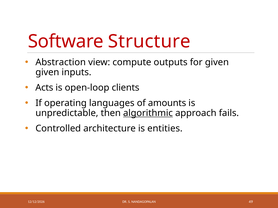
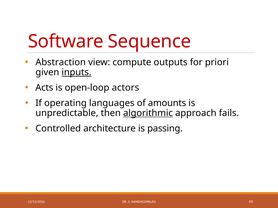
Structure: Structure -> Sequence (149, 42)
for given: given -> priori (217, 62)
inputs underline: none -> present (76, 72)
clients: clients -> actors (125, 88)
entities: entities -> passing (165, 129)
